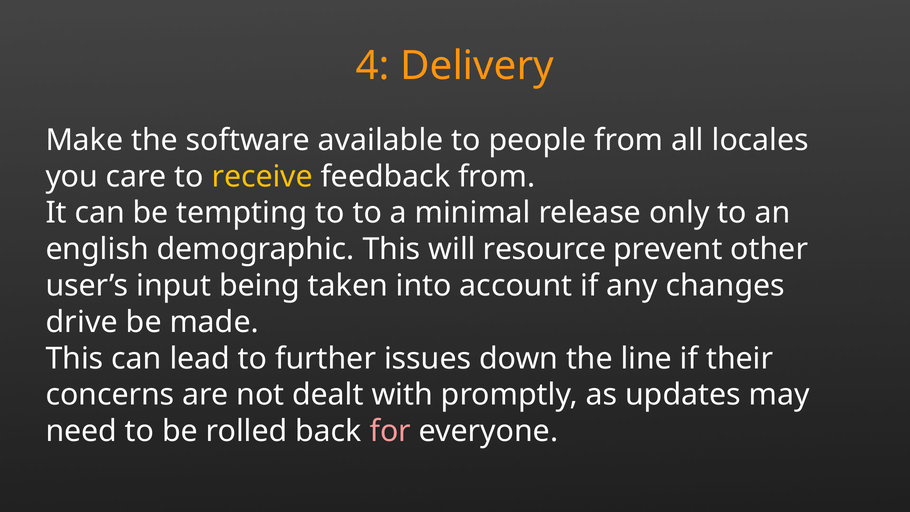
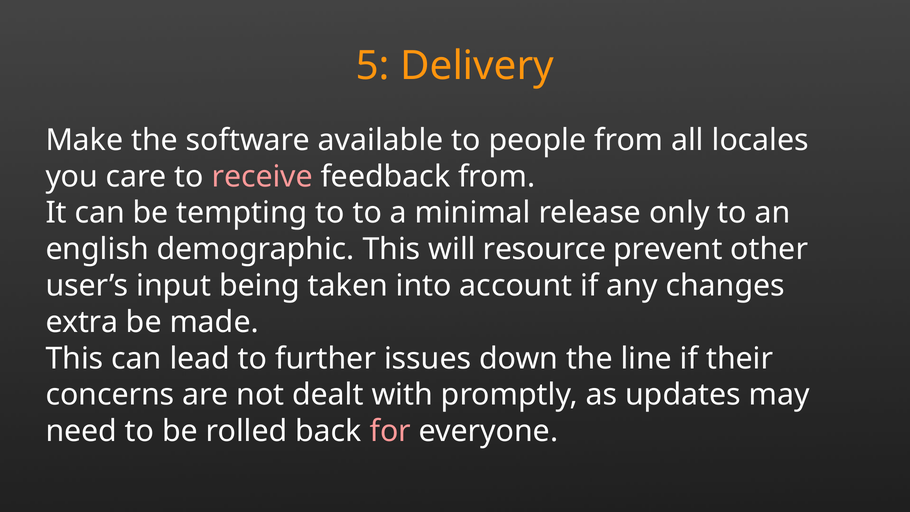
4: 4 -> 5 (373, 66)
receive colour: yellow -> pink (262, 176)
drive: drive -> extra (82, 322)
